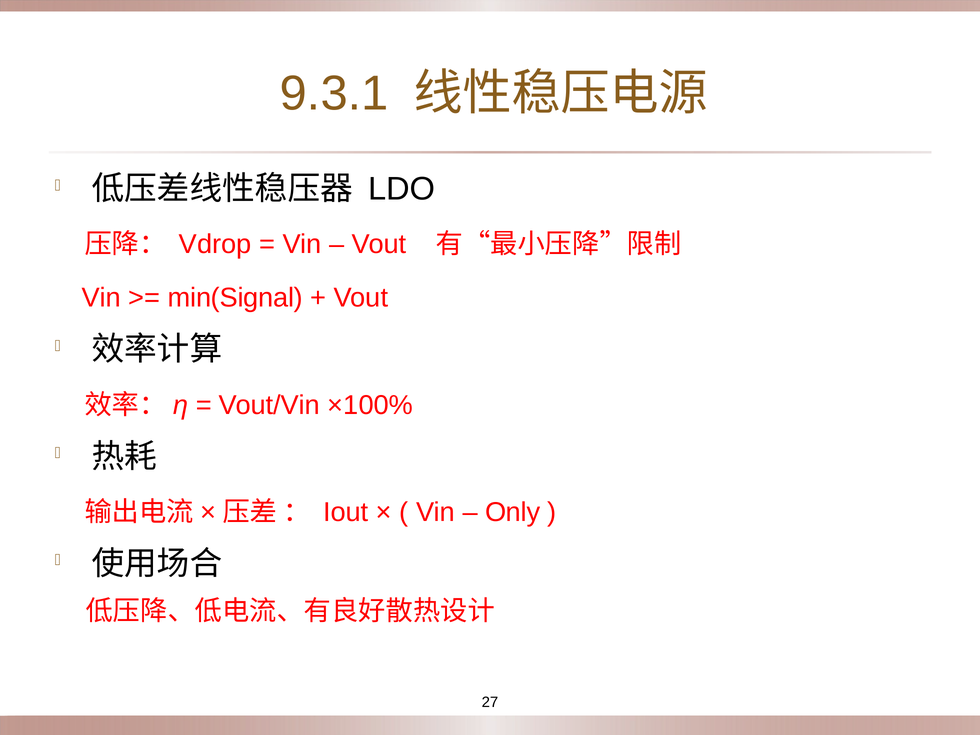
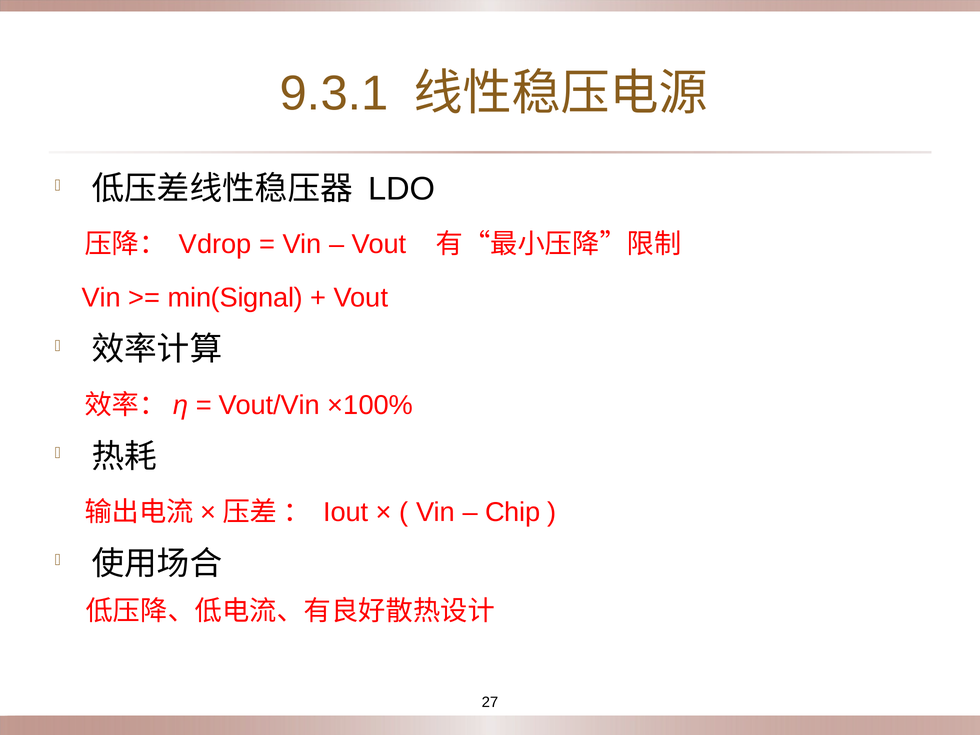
Only: Only -> Chip (513, 512)
